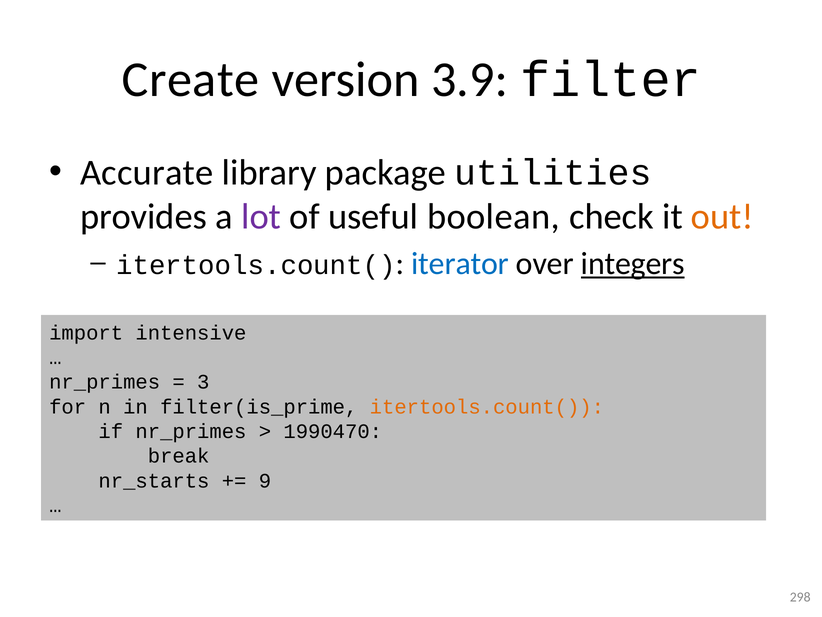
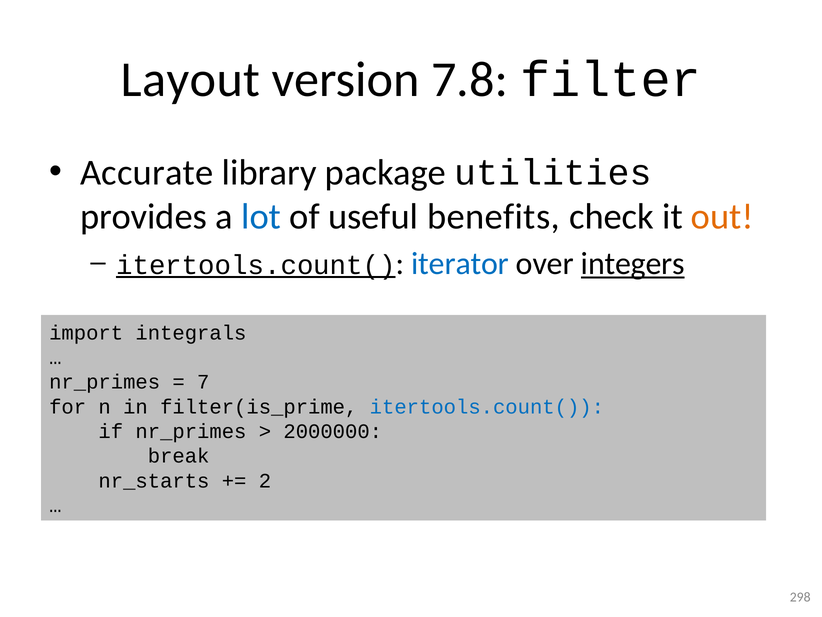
Create: Create -> Layout (191, 80)
3.9: 3.9 -> 7.8 (469, 80)
lot colour: purple -> blue (261, 216)
boolean: boolean -> benefits (493, 216)
itertools.count( underline: none -> present (256, 265)
intensive: intensive -> integrals (191, 333)
3: 3 -> 7 (203, 382)
itertools.count( colour: orange -> blue (487, 406)
1990470: 1990470 -> 2000000 (333, 431)
9: 9 -> 2 (265, 480)
